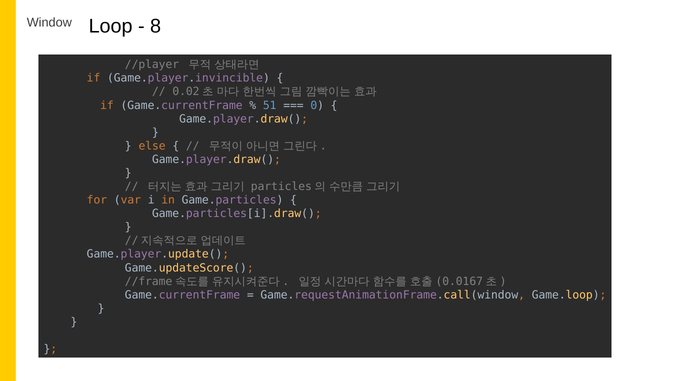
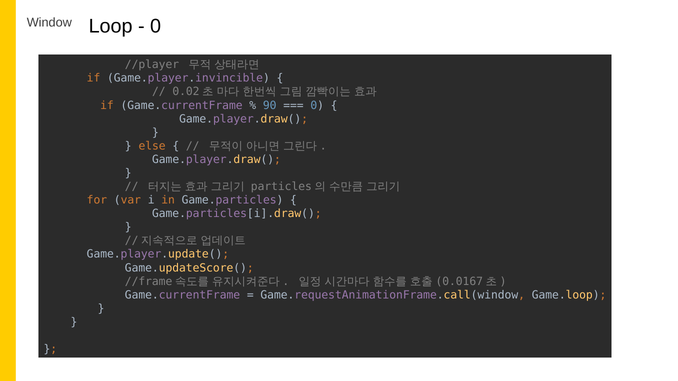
8: 8 -> 0 (156, 26)
51: 51 -> 90 (270, 105)
